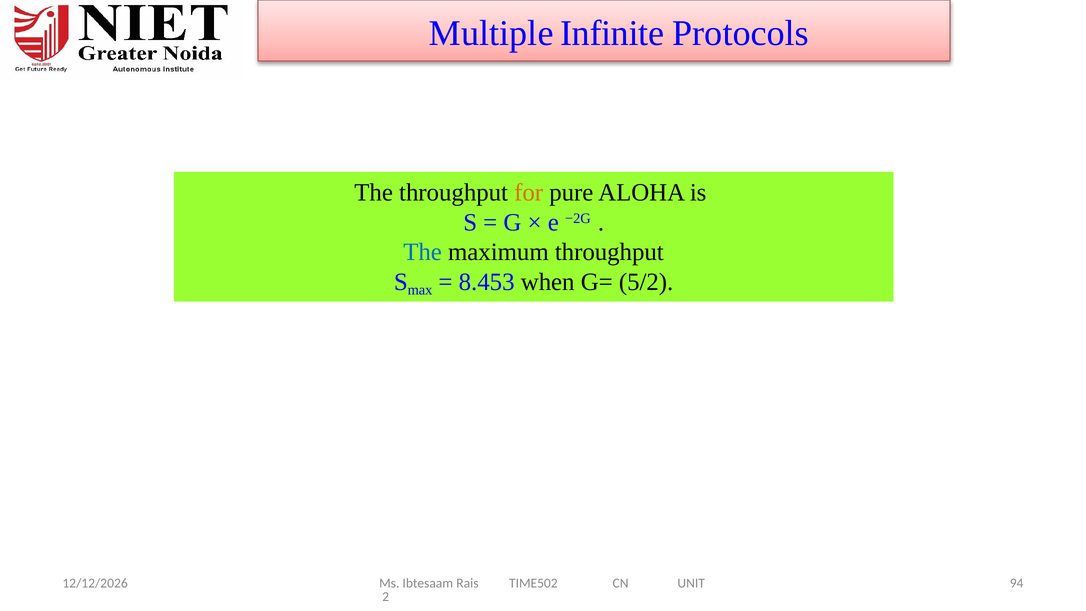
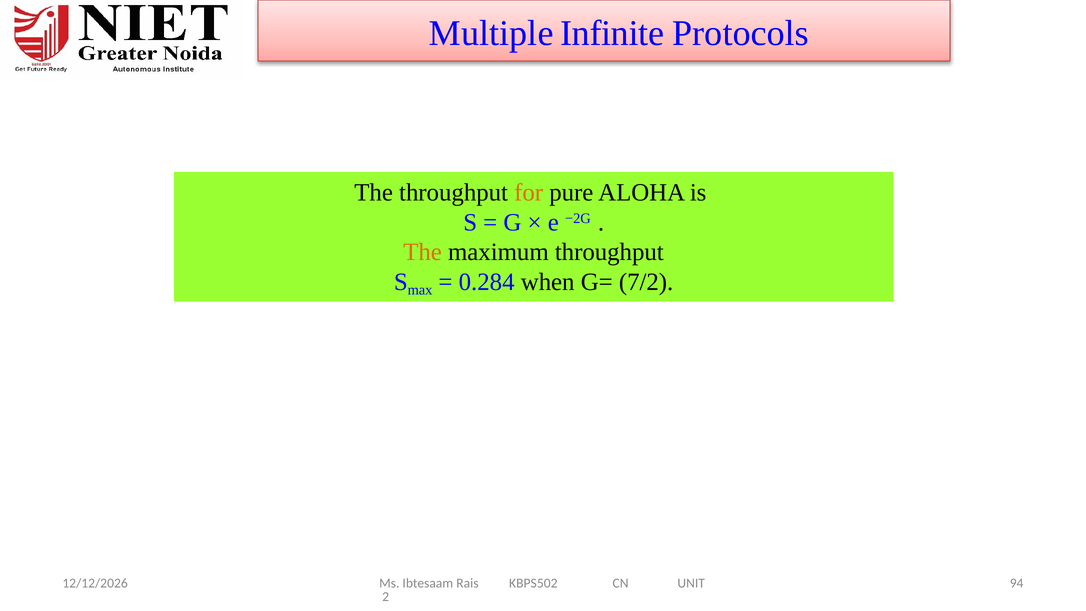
The colour: blue -> orange (423, 252)
8.453: 8.453 -> 0.284 (487, 282)
5/2: 5/2 -> 7/2 (646, 282)
TIME502: TIME502 -> KBPS502 (533, 583)
